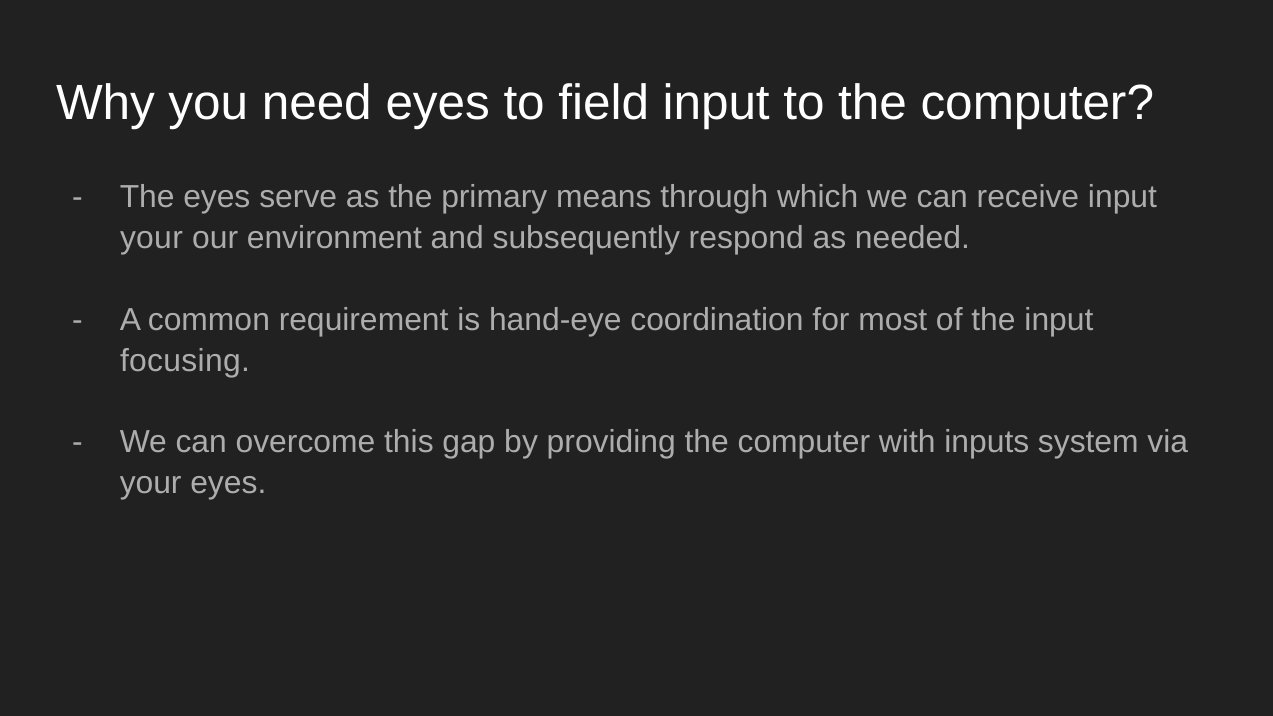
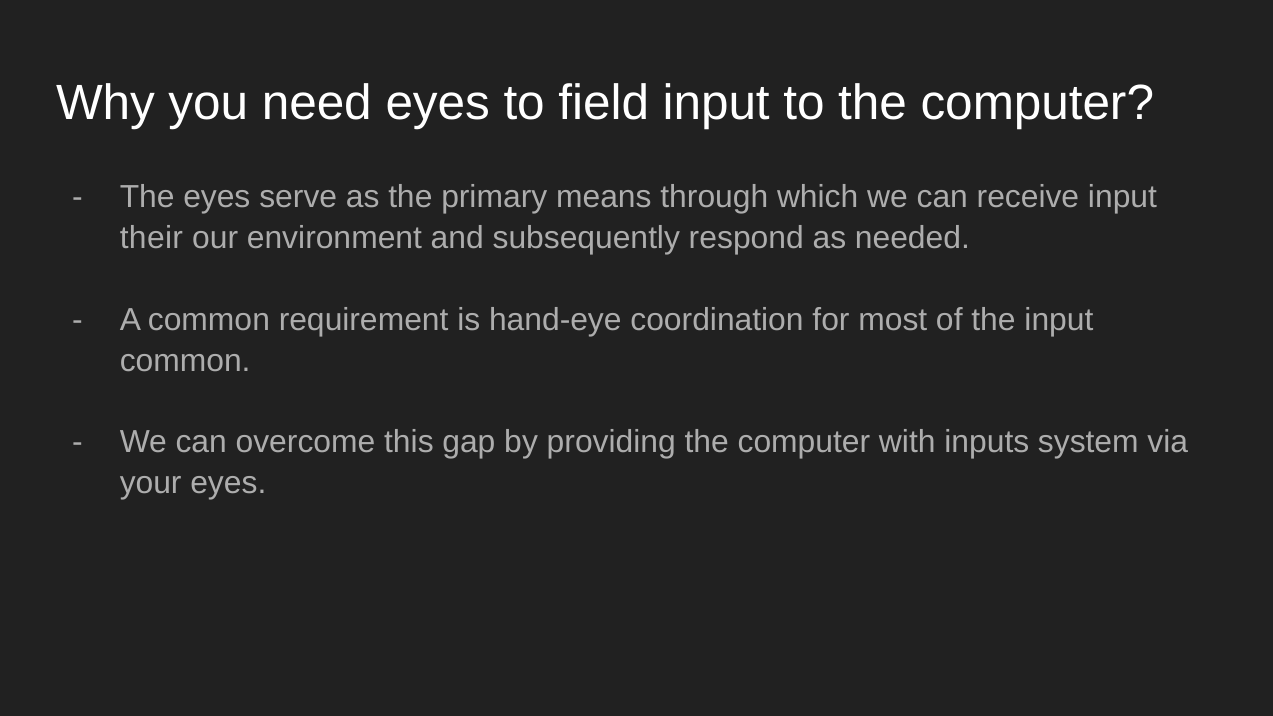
your: your -> their (151, 238)
focusing: focusing -> common (185, 361)
